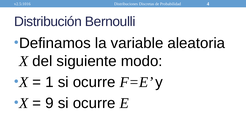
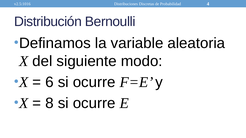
1: 1 -> 6 (50, 82)
9: 9 -> 8 (50, 103)
